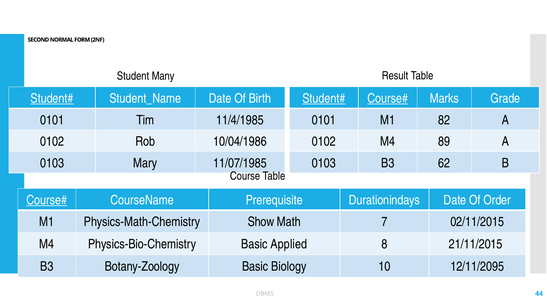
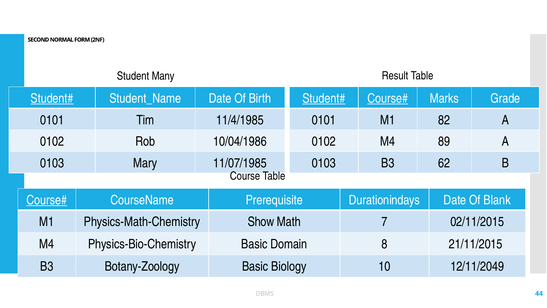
Order: Order -> Blank (497, 200)
Applied: Applied -> Domain (289, 244)
12/11/2095: 12/11/2095 -> 12/11/2049 (477, 266)
